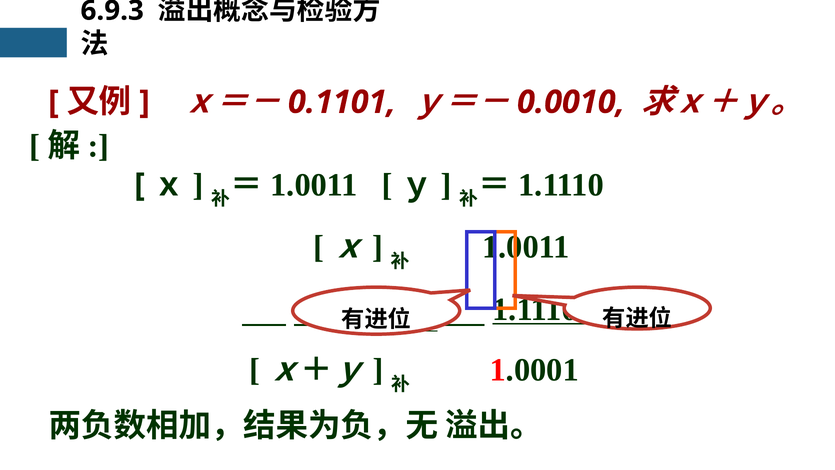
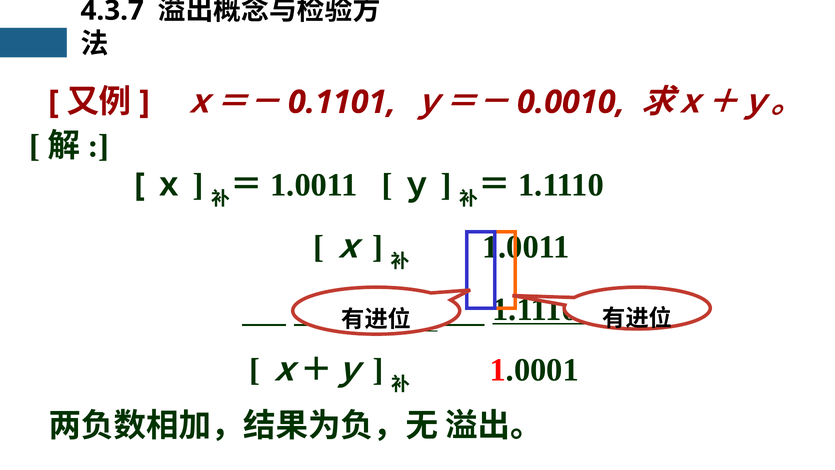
6.9.3: 6.9.3 -> 4.3.7 (112, 11)
